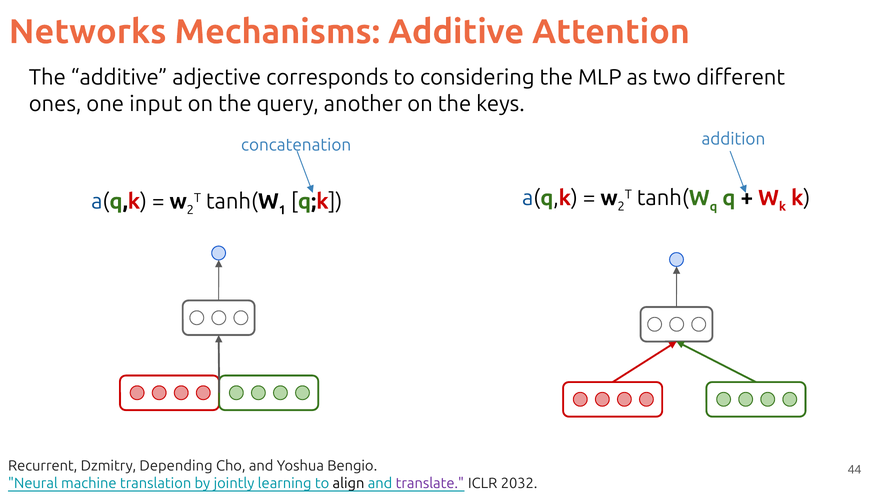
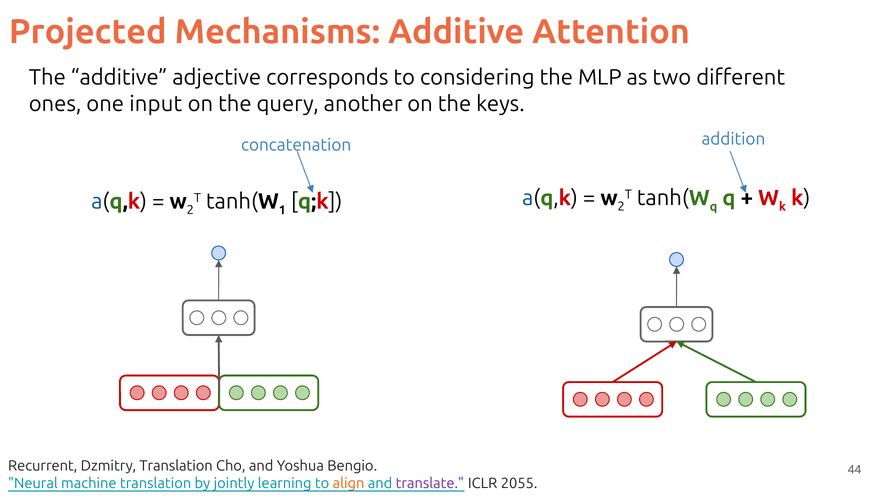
Networks: Networks -> Projected (88, 32)
Dzmitry Depending: Depending -> Translation (176, 466)
align colour: black -> orange (349, 484)
2032: 2032 -> 2055 (519, 484)
